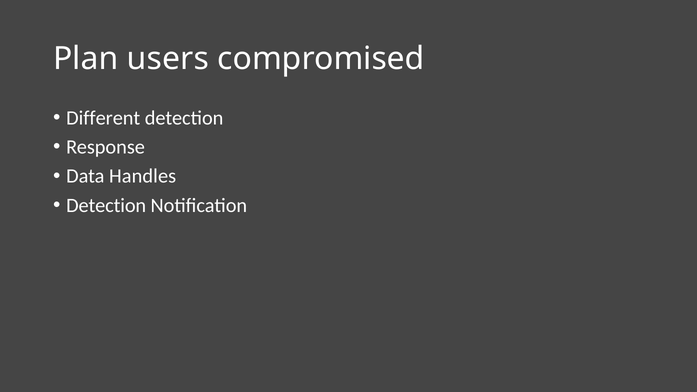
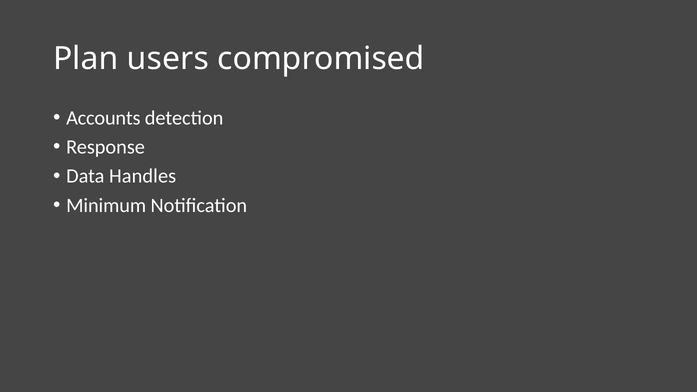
Different: Different -> Accounts (103, 118)
Detection: Detection -> Minimum (106, 206)
